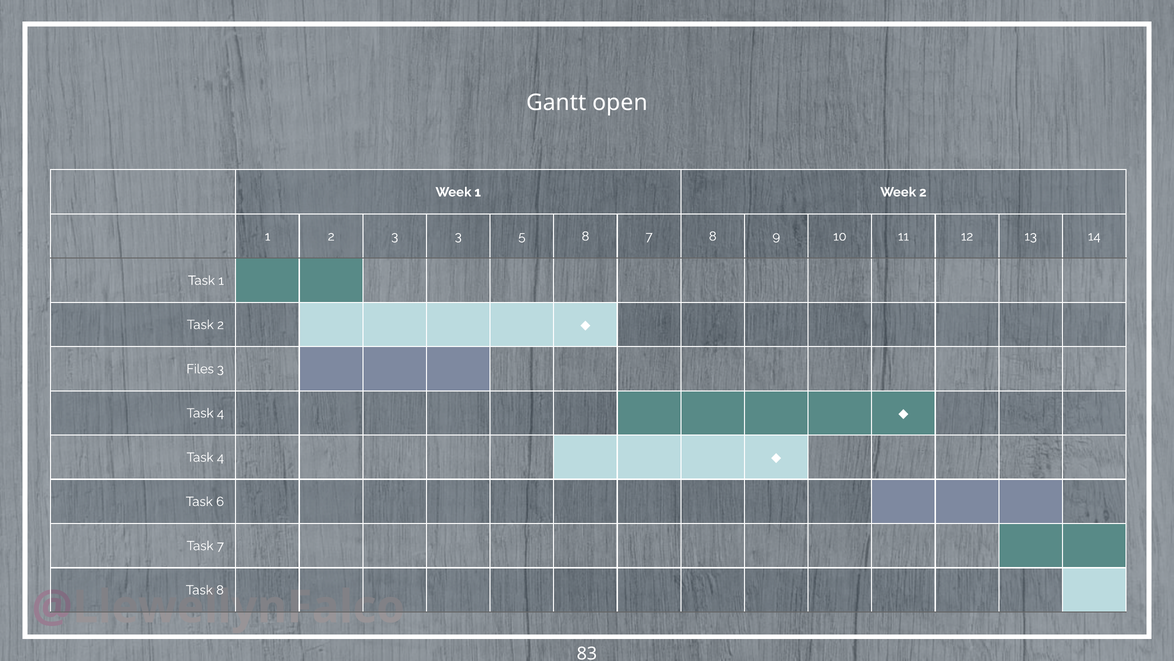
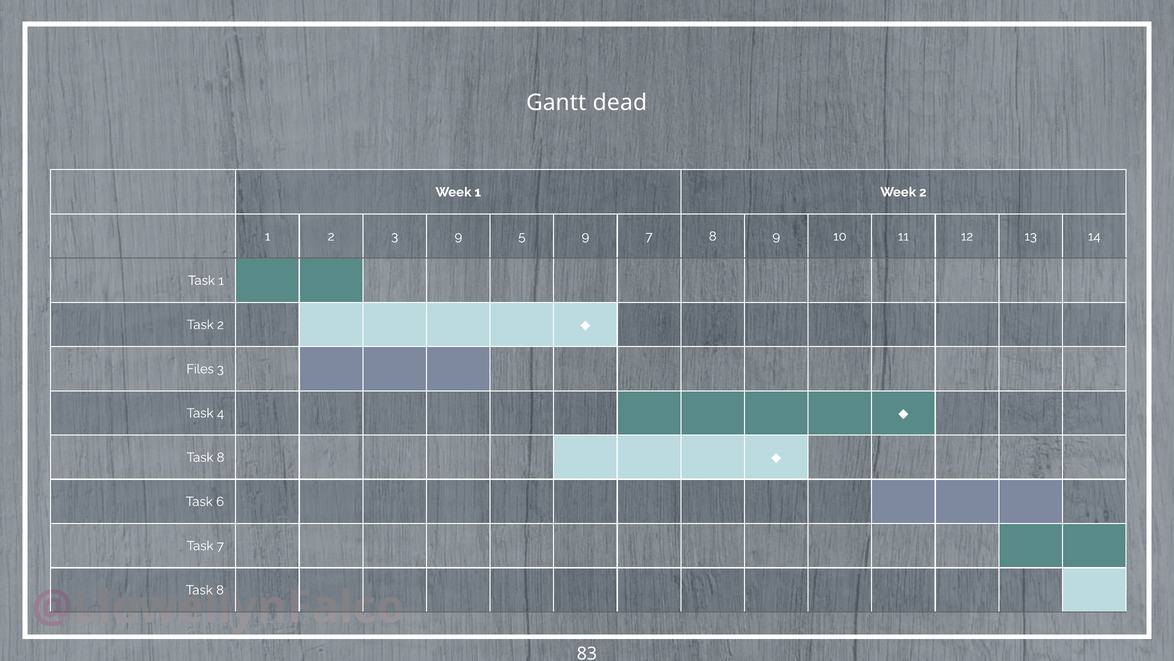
open: open -> dead (620, 102)
3 3: 3 -> 9 (458, 236)
5 8: 8 -> 9 (585, 236)
4: 4 -> 8 (221, 457)
